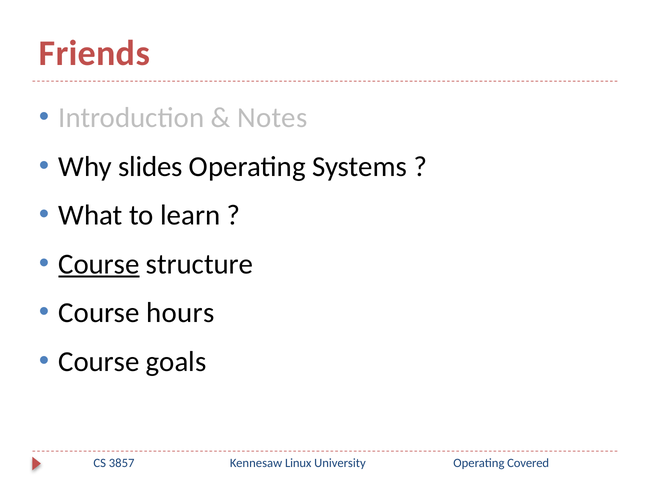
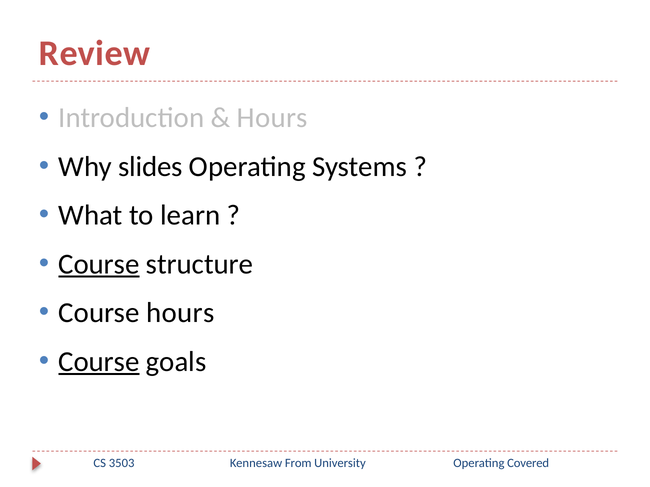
Friends: Friends -> Review (94, 53)
Notes: Notes -> Hours (272, 118)
Course underline: none -> present (99, 362)
3857: 3857 -> 3503 (122, 464)
Linux: Linux -> From (298, 464)
